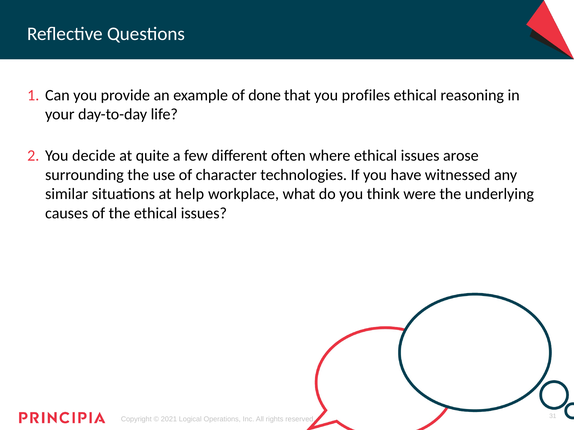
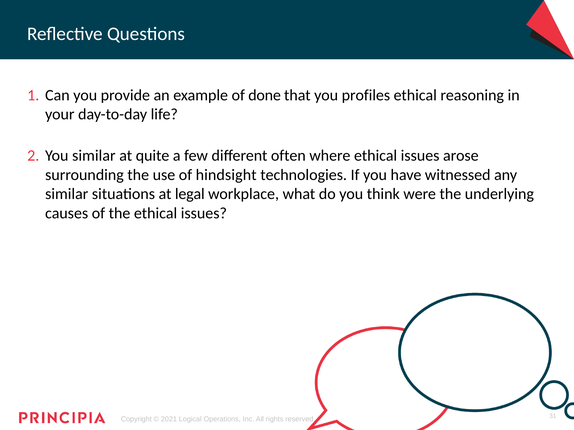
You decide: decide -> similar (94, 156)
character: character -> hindsight (226, 175)
help: help -> legal (190, 194)
